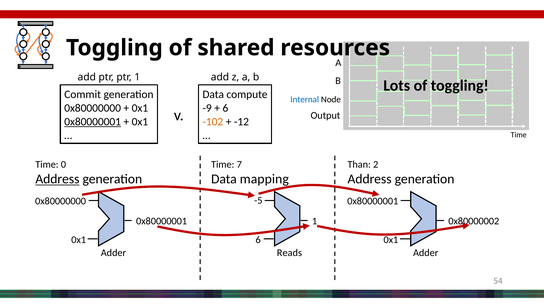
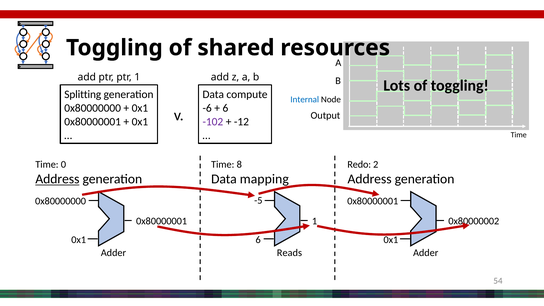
Commit: Commit -> Splitting (83, 94)
-9: -9 -> -6 (207, 108)
0x80000001 underline: present -> none (93, 122)
-102 colour: orange -> purple (213, 122)
7: 7 -> 8 (239, 165)
Than: Than -> Redo (359, 165)
